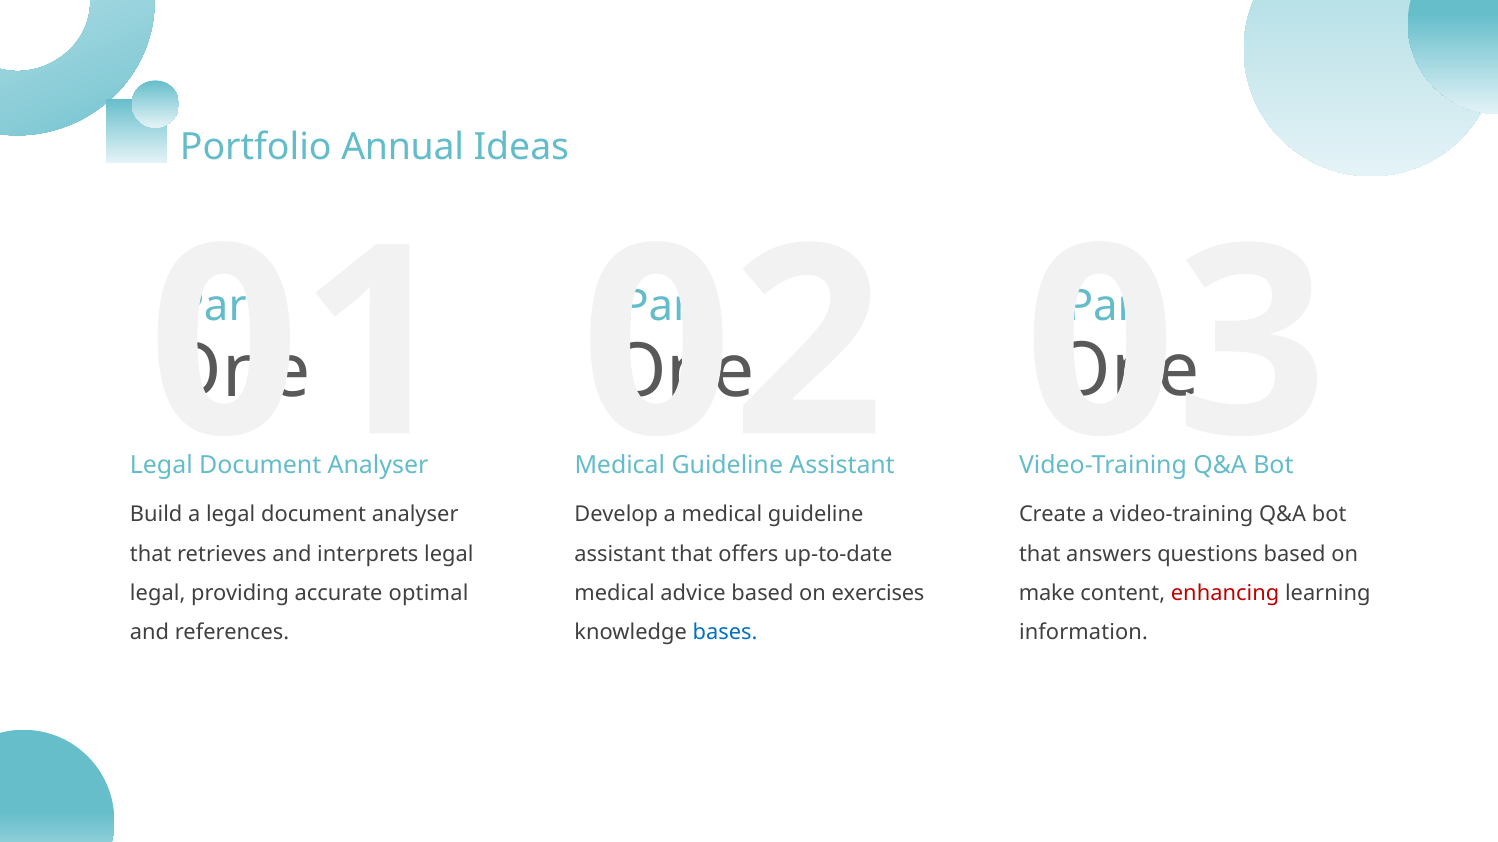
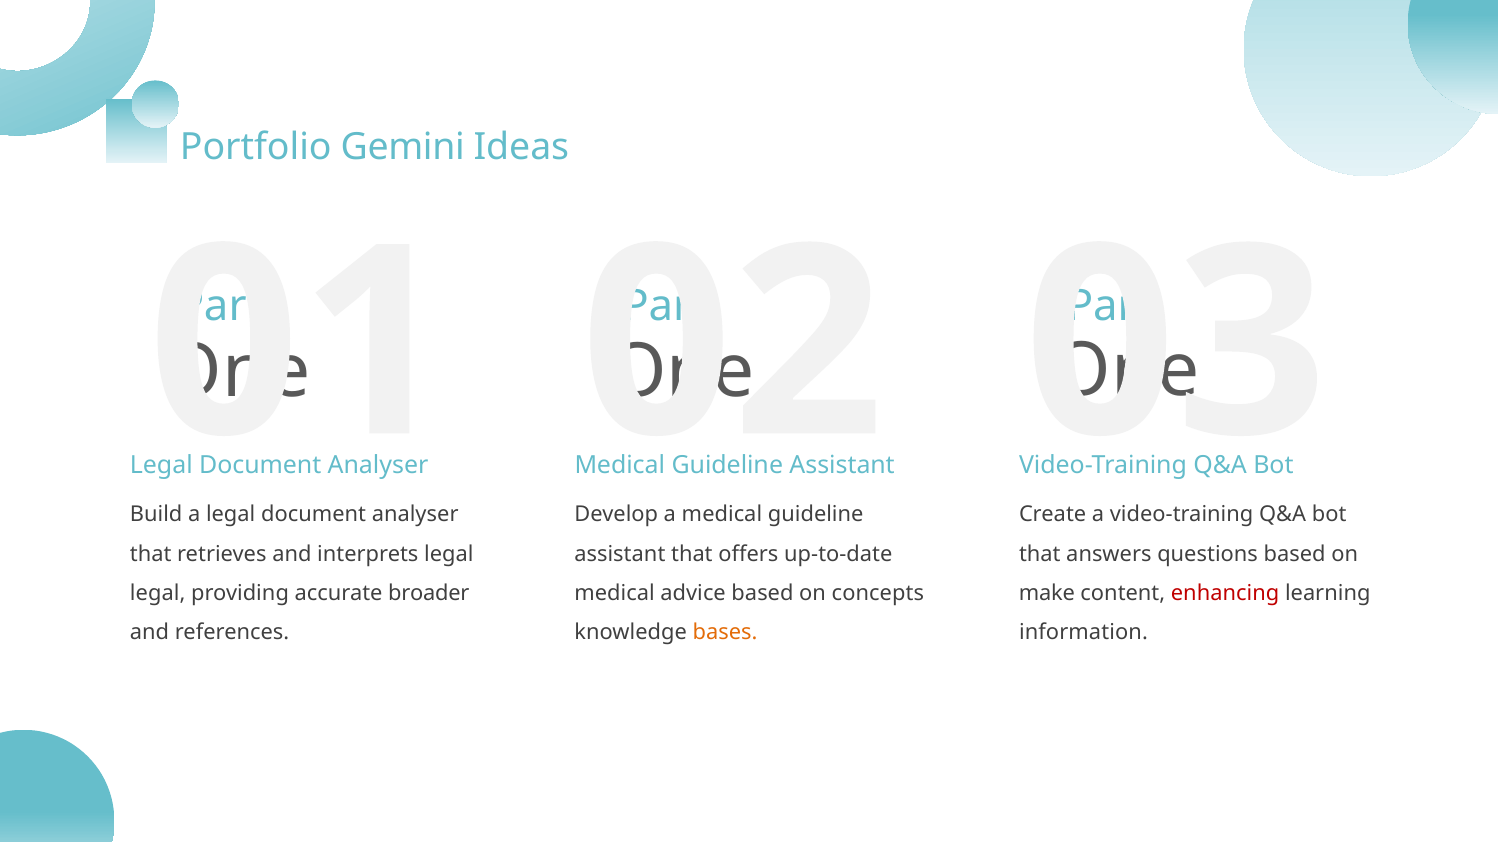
Annual: Annual -> Gemini (403, 147)
optimal: optimal -> broader (429, 594)
exercises: exercises -> concepts (878, 594)
bases colour: blue -> orange (725, 633)
